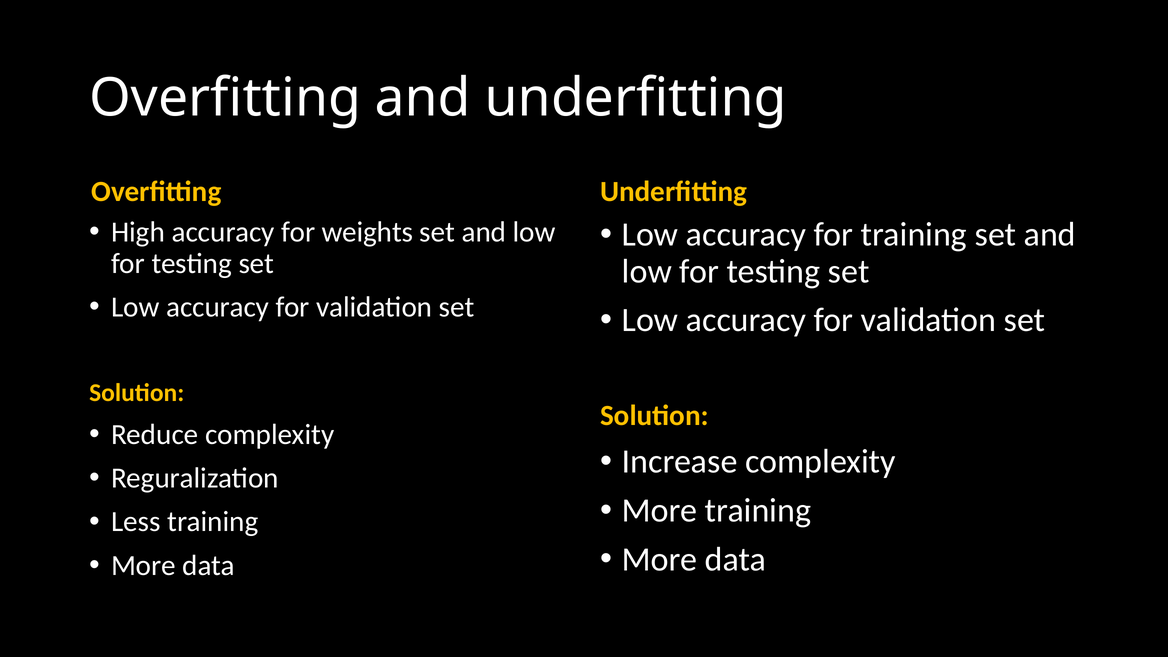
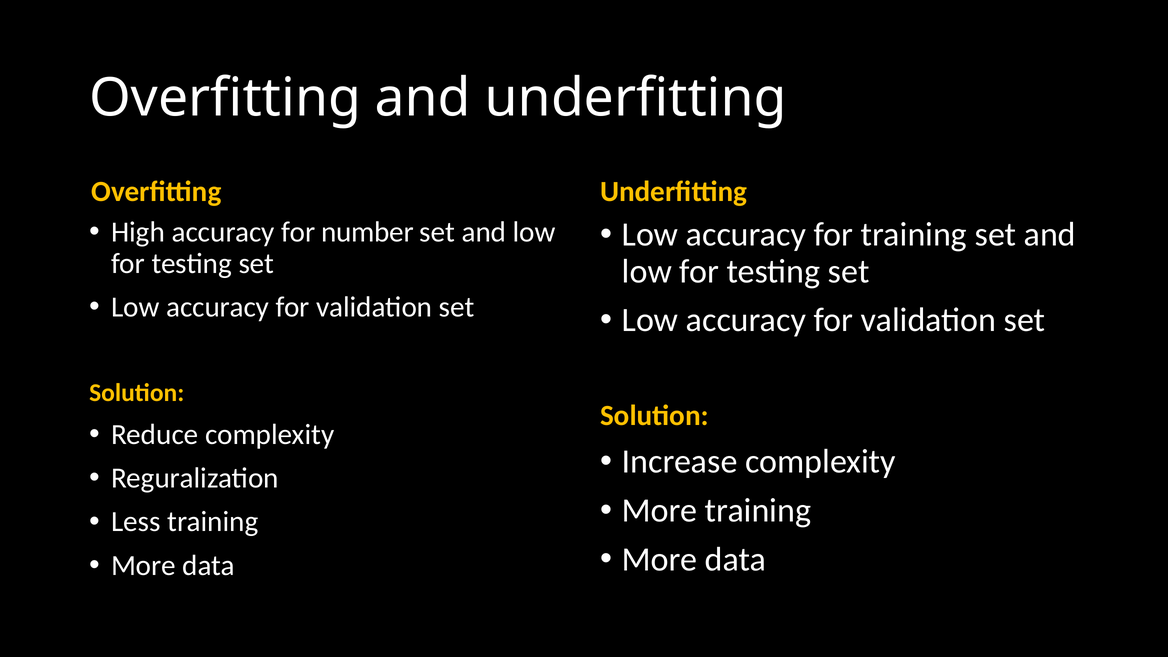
weights: weights -> number (367, 232)
